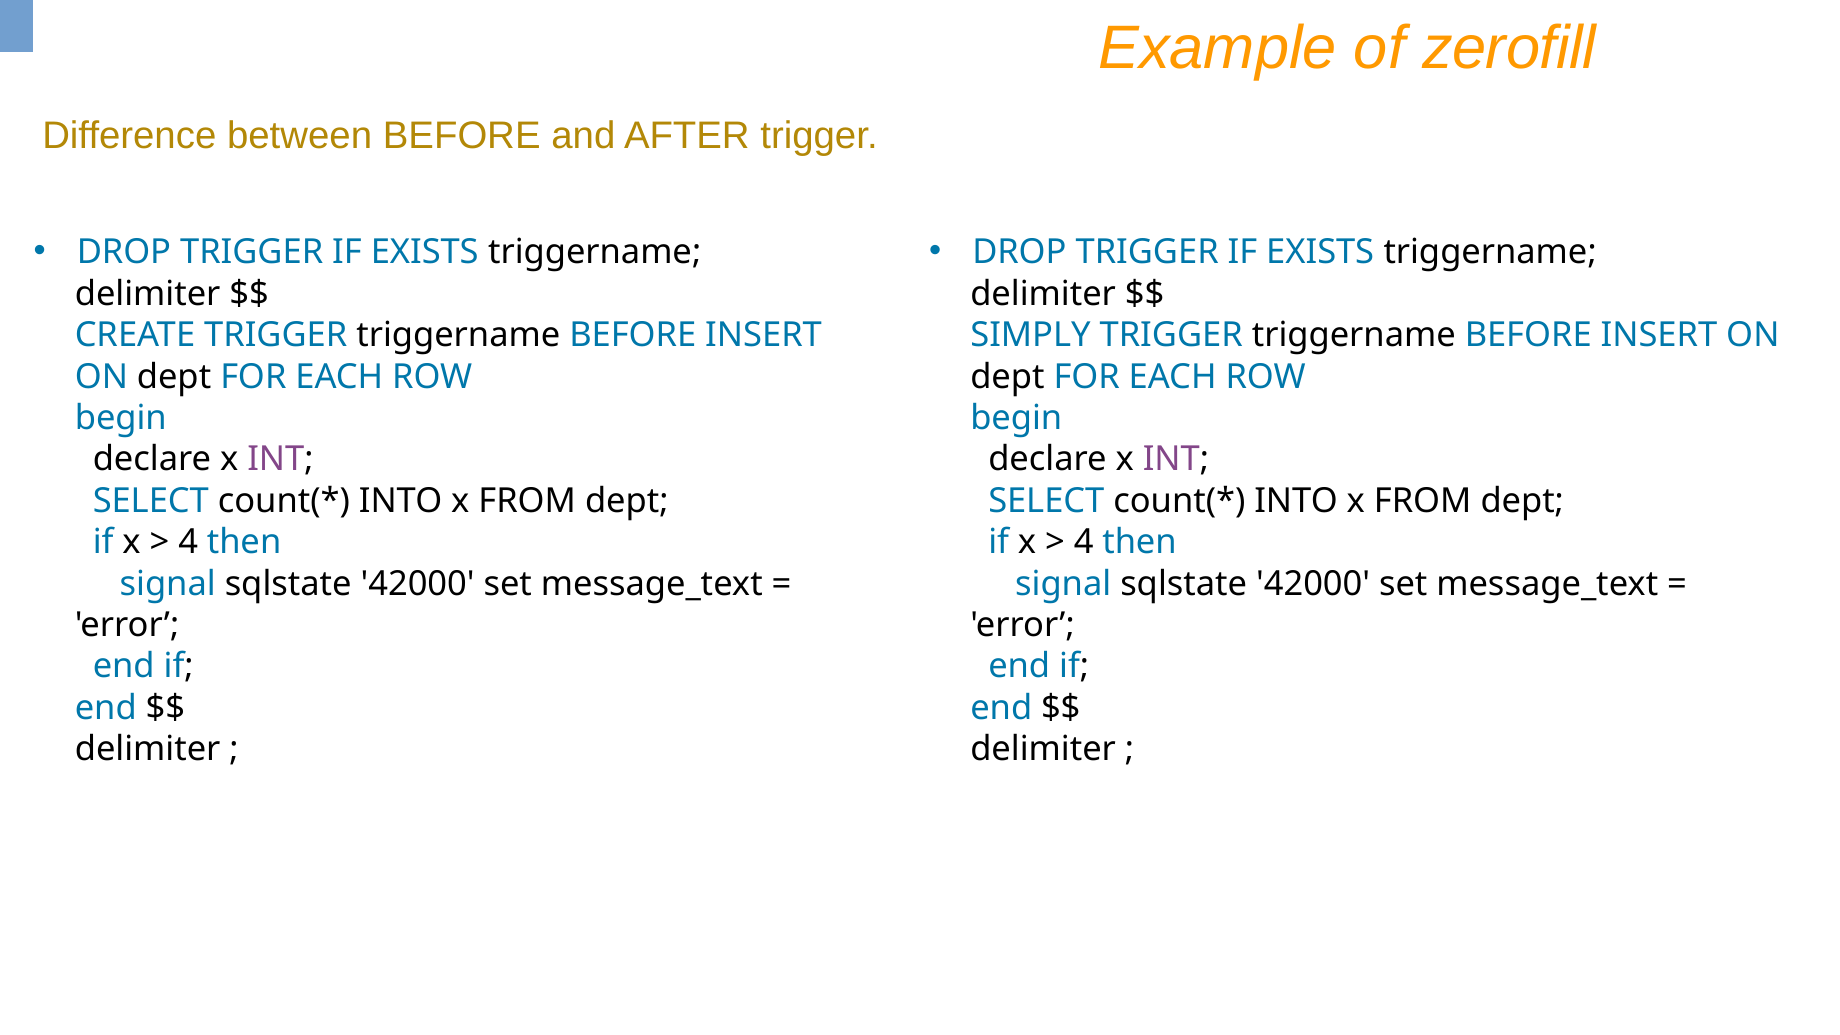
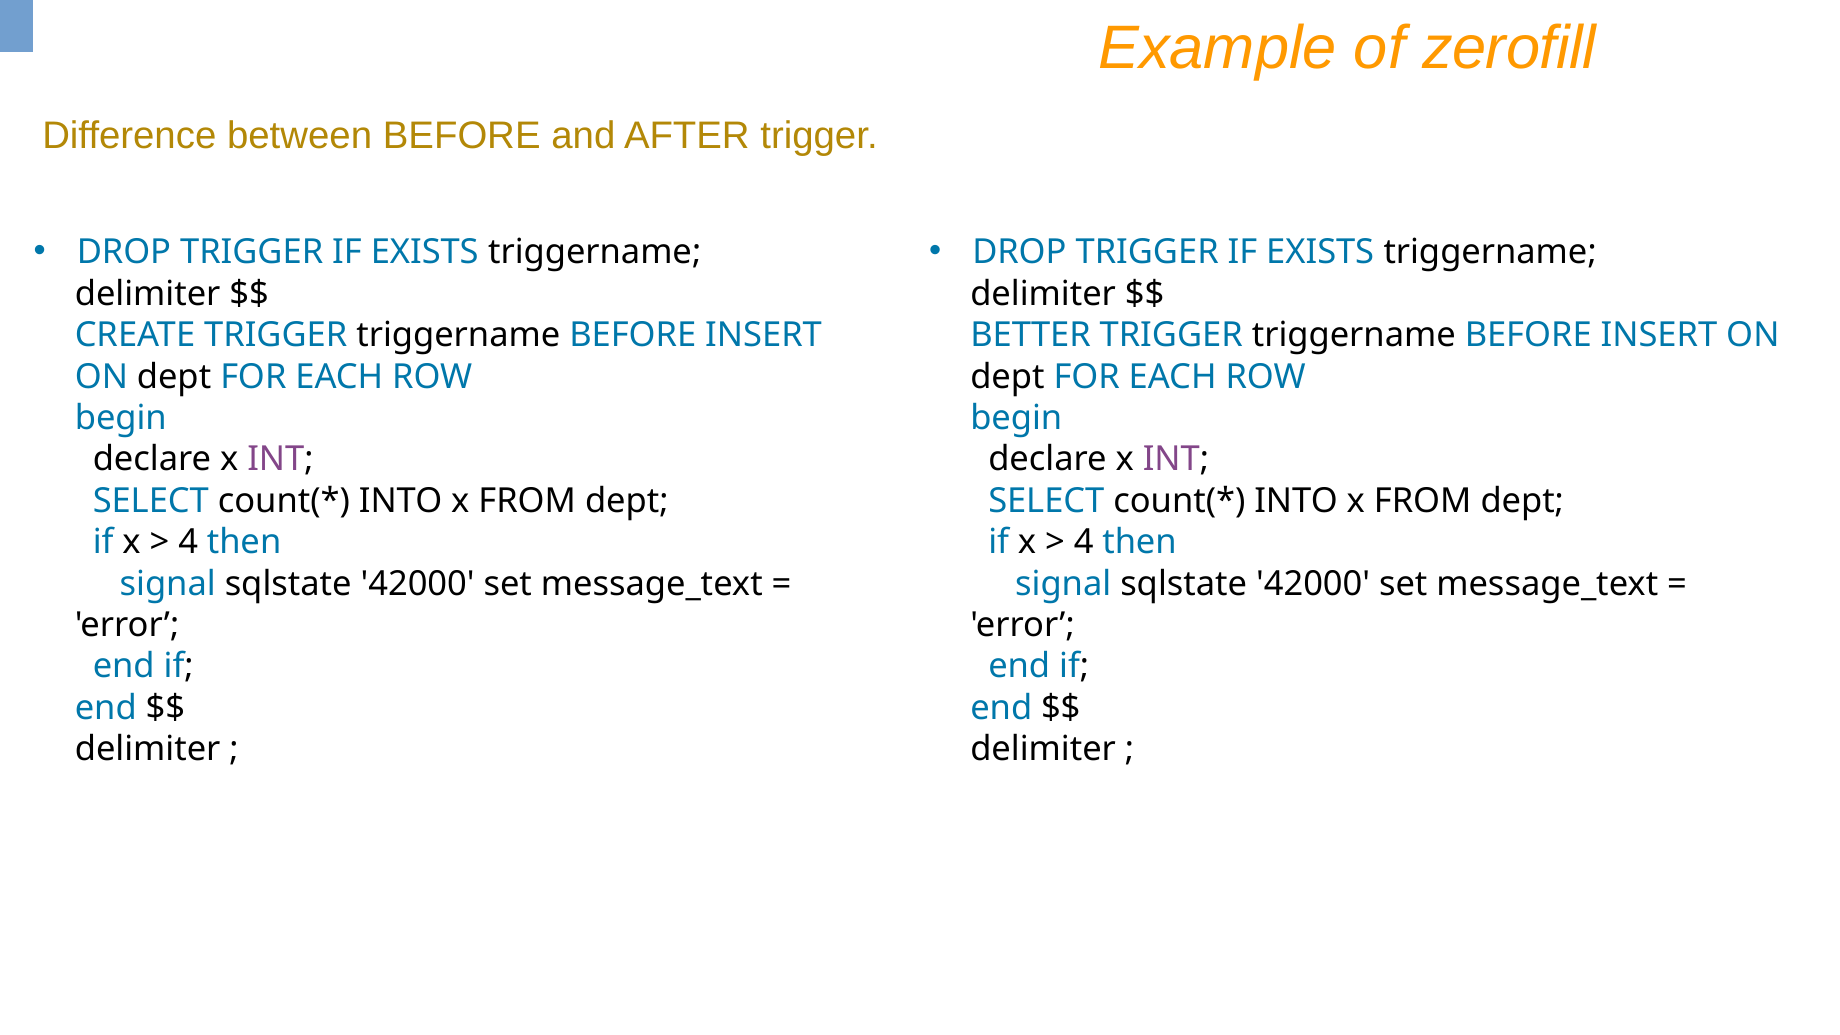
SIMPLY: SIMPLY -> BETTER (1031, 335)
